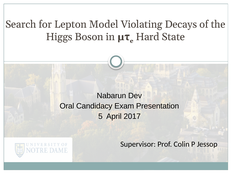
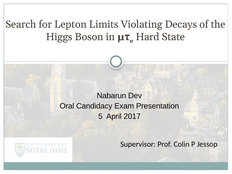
Model: Model -> Limits (104, 24)
